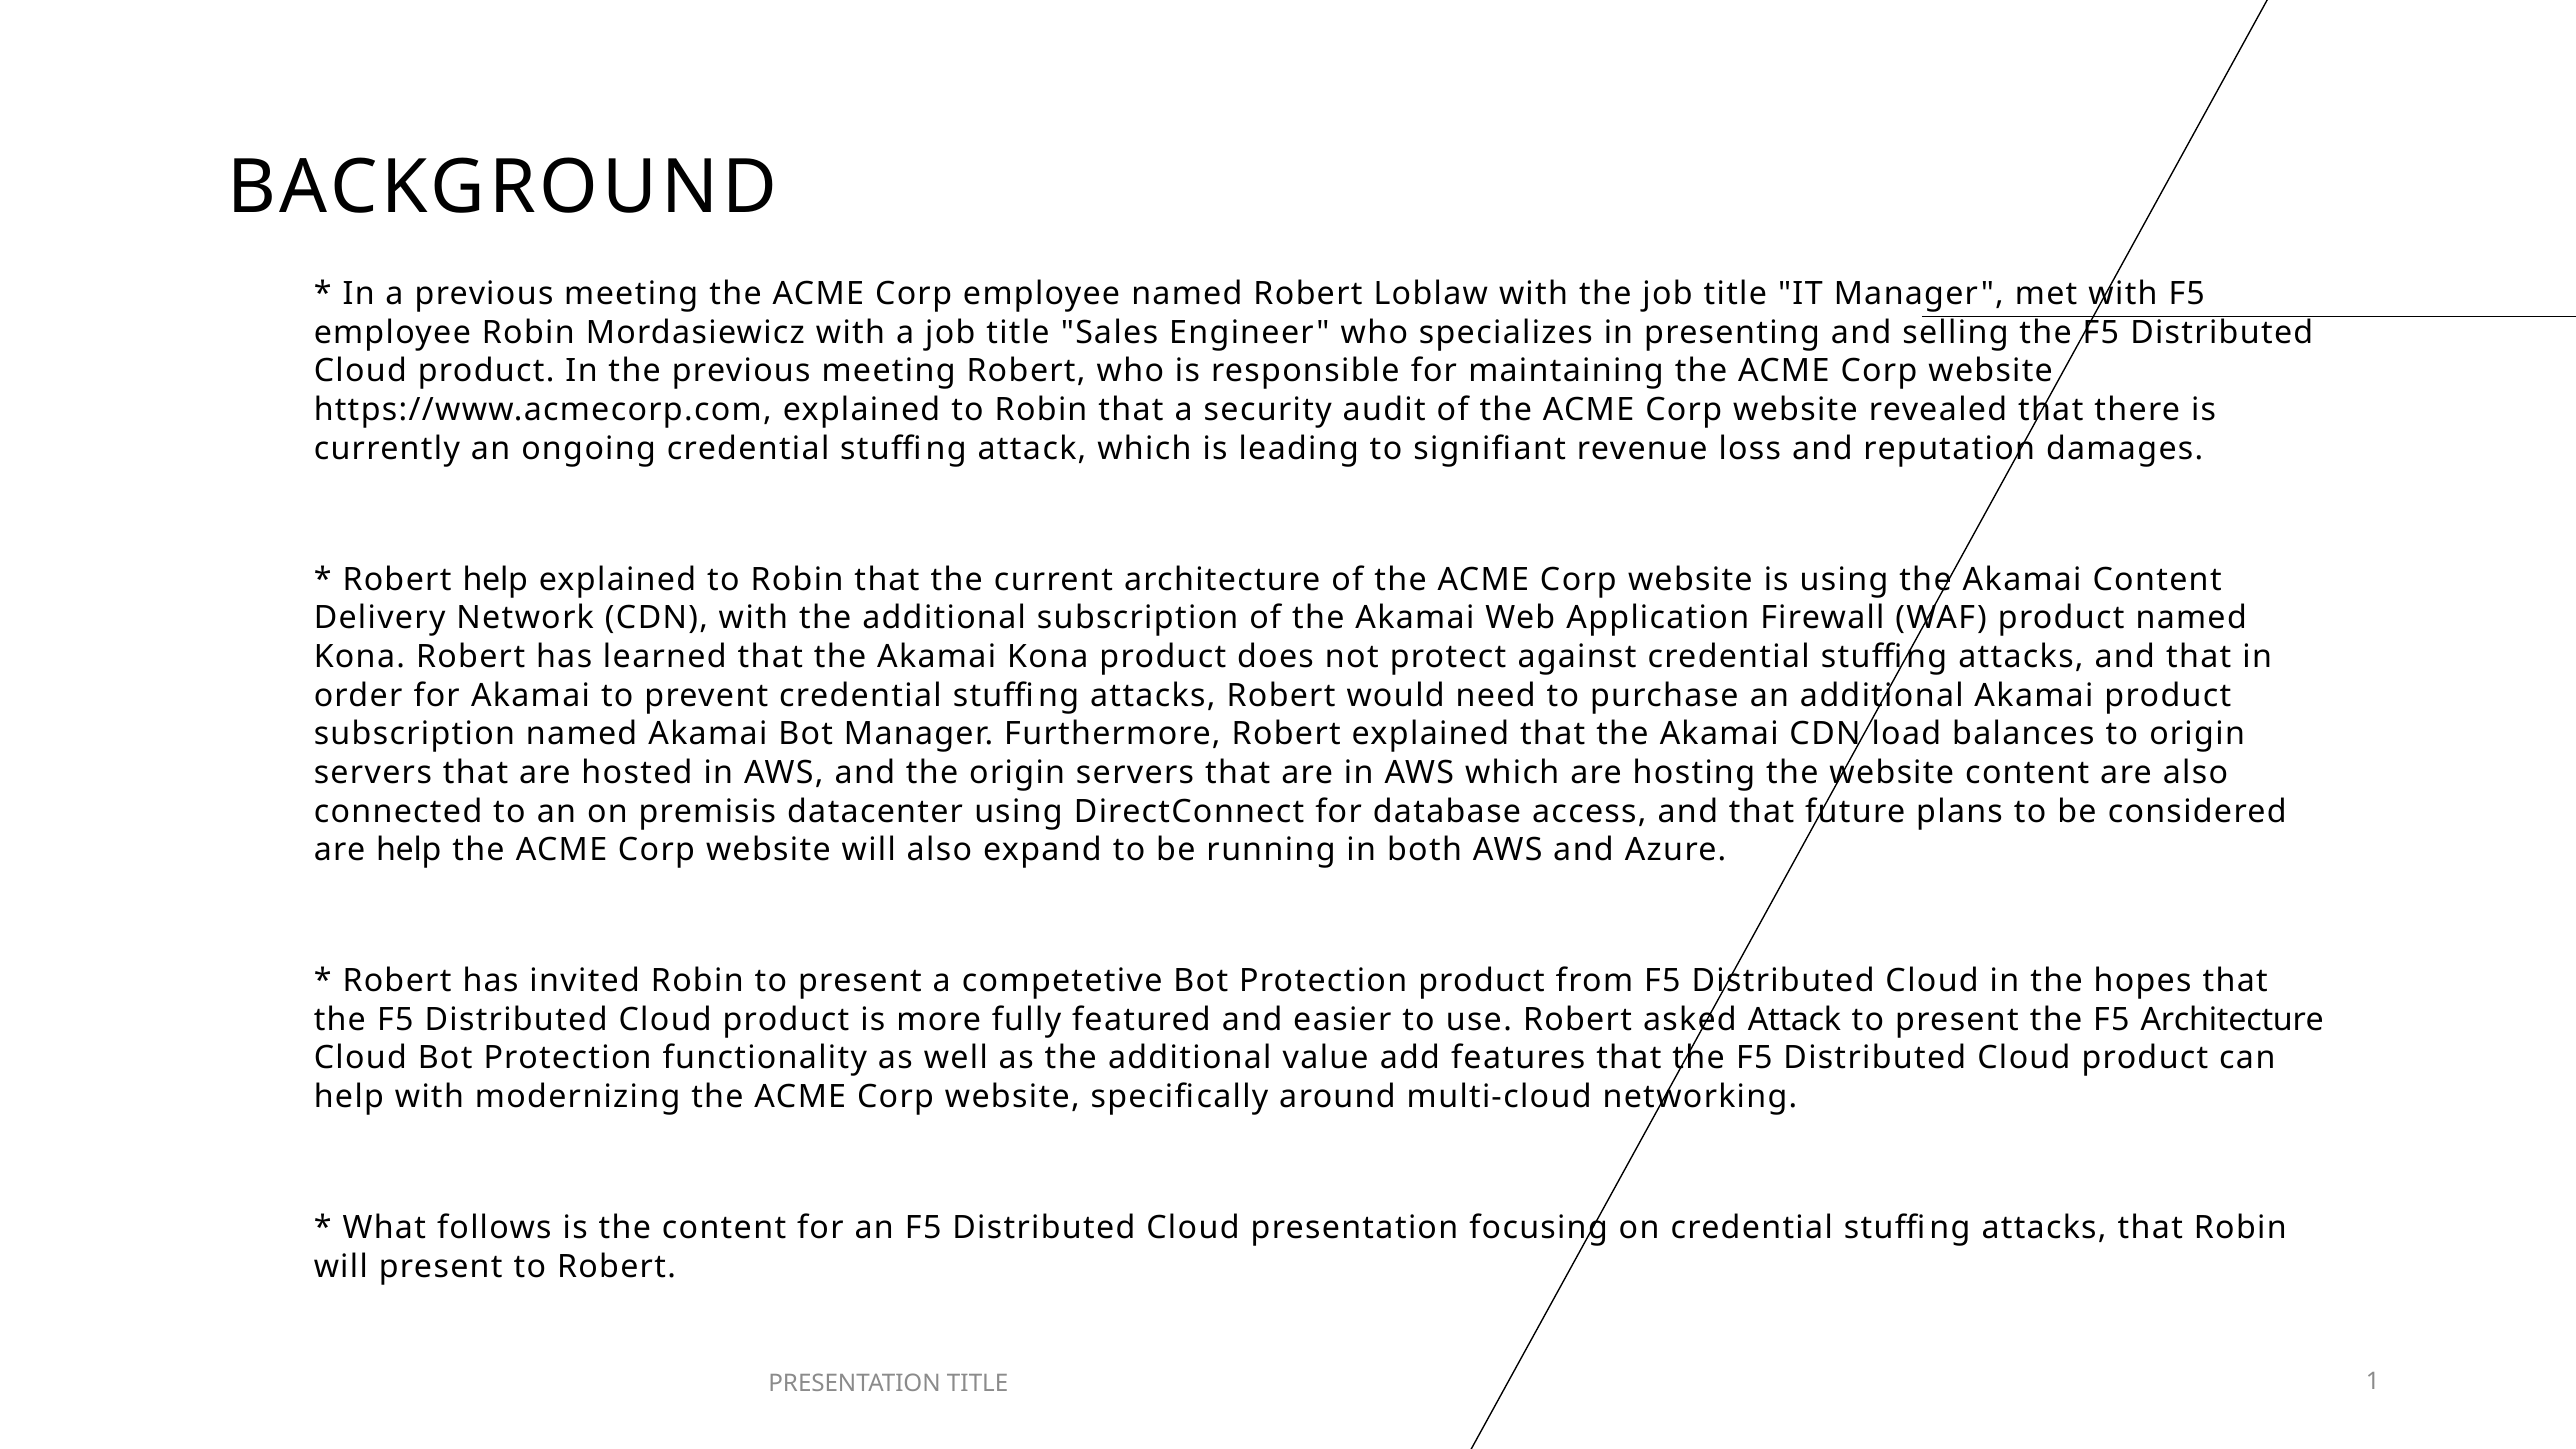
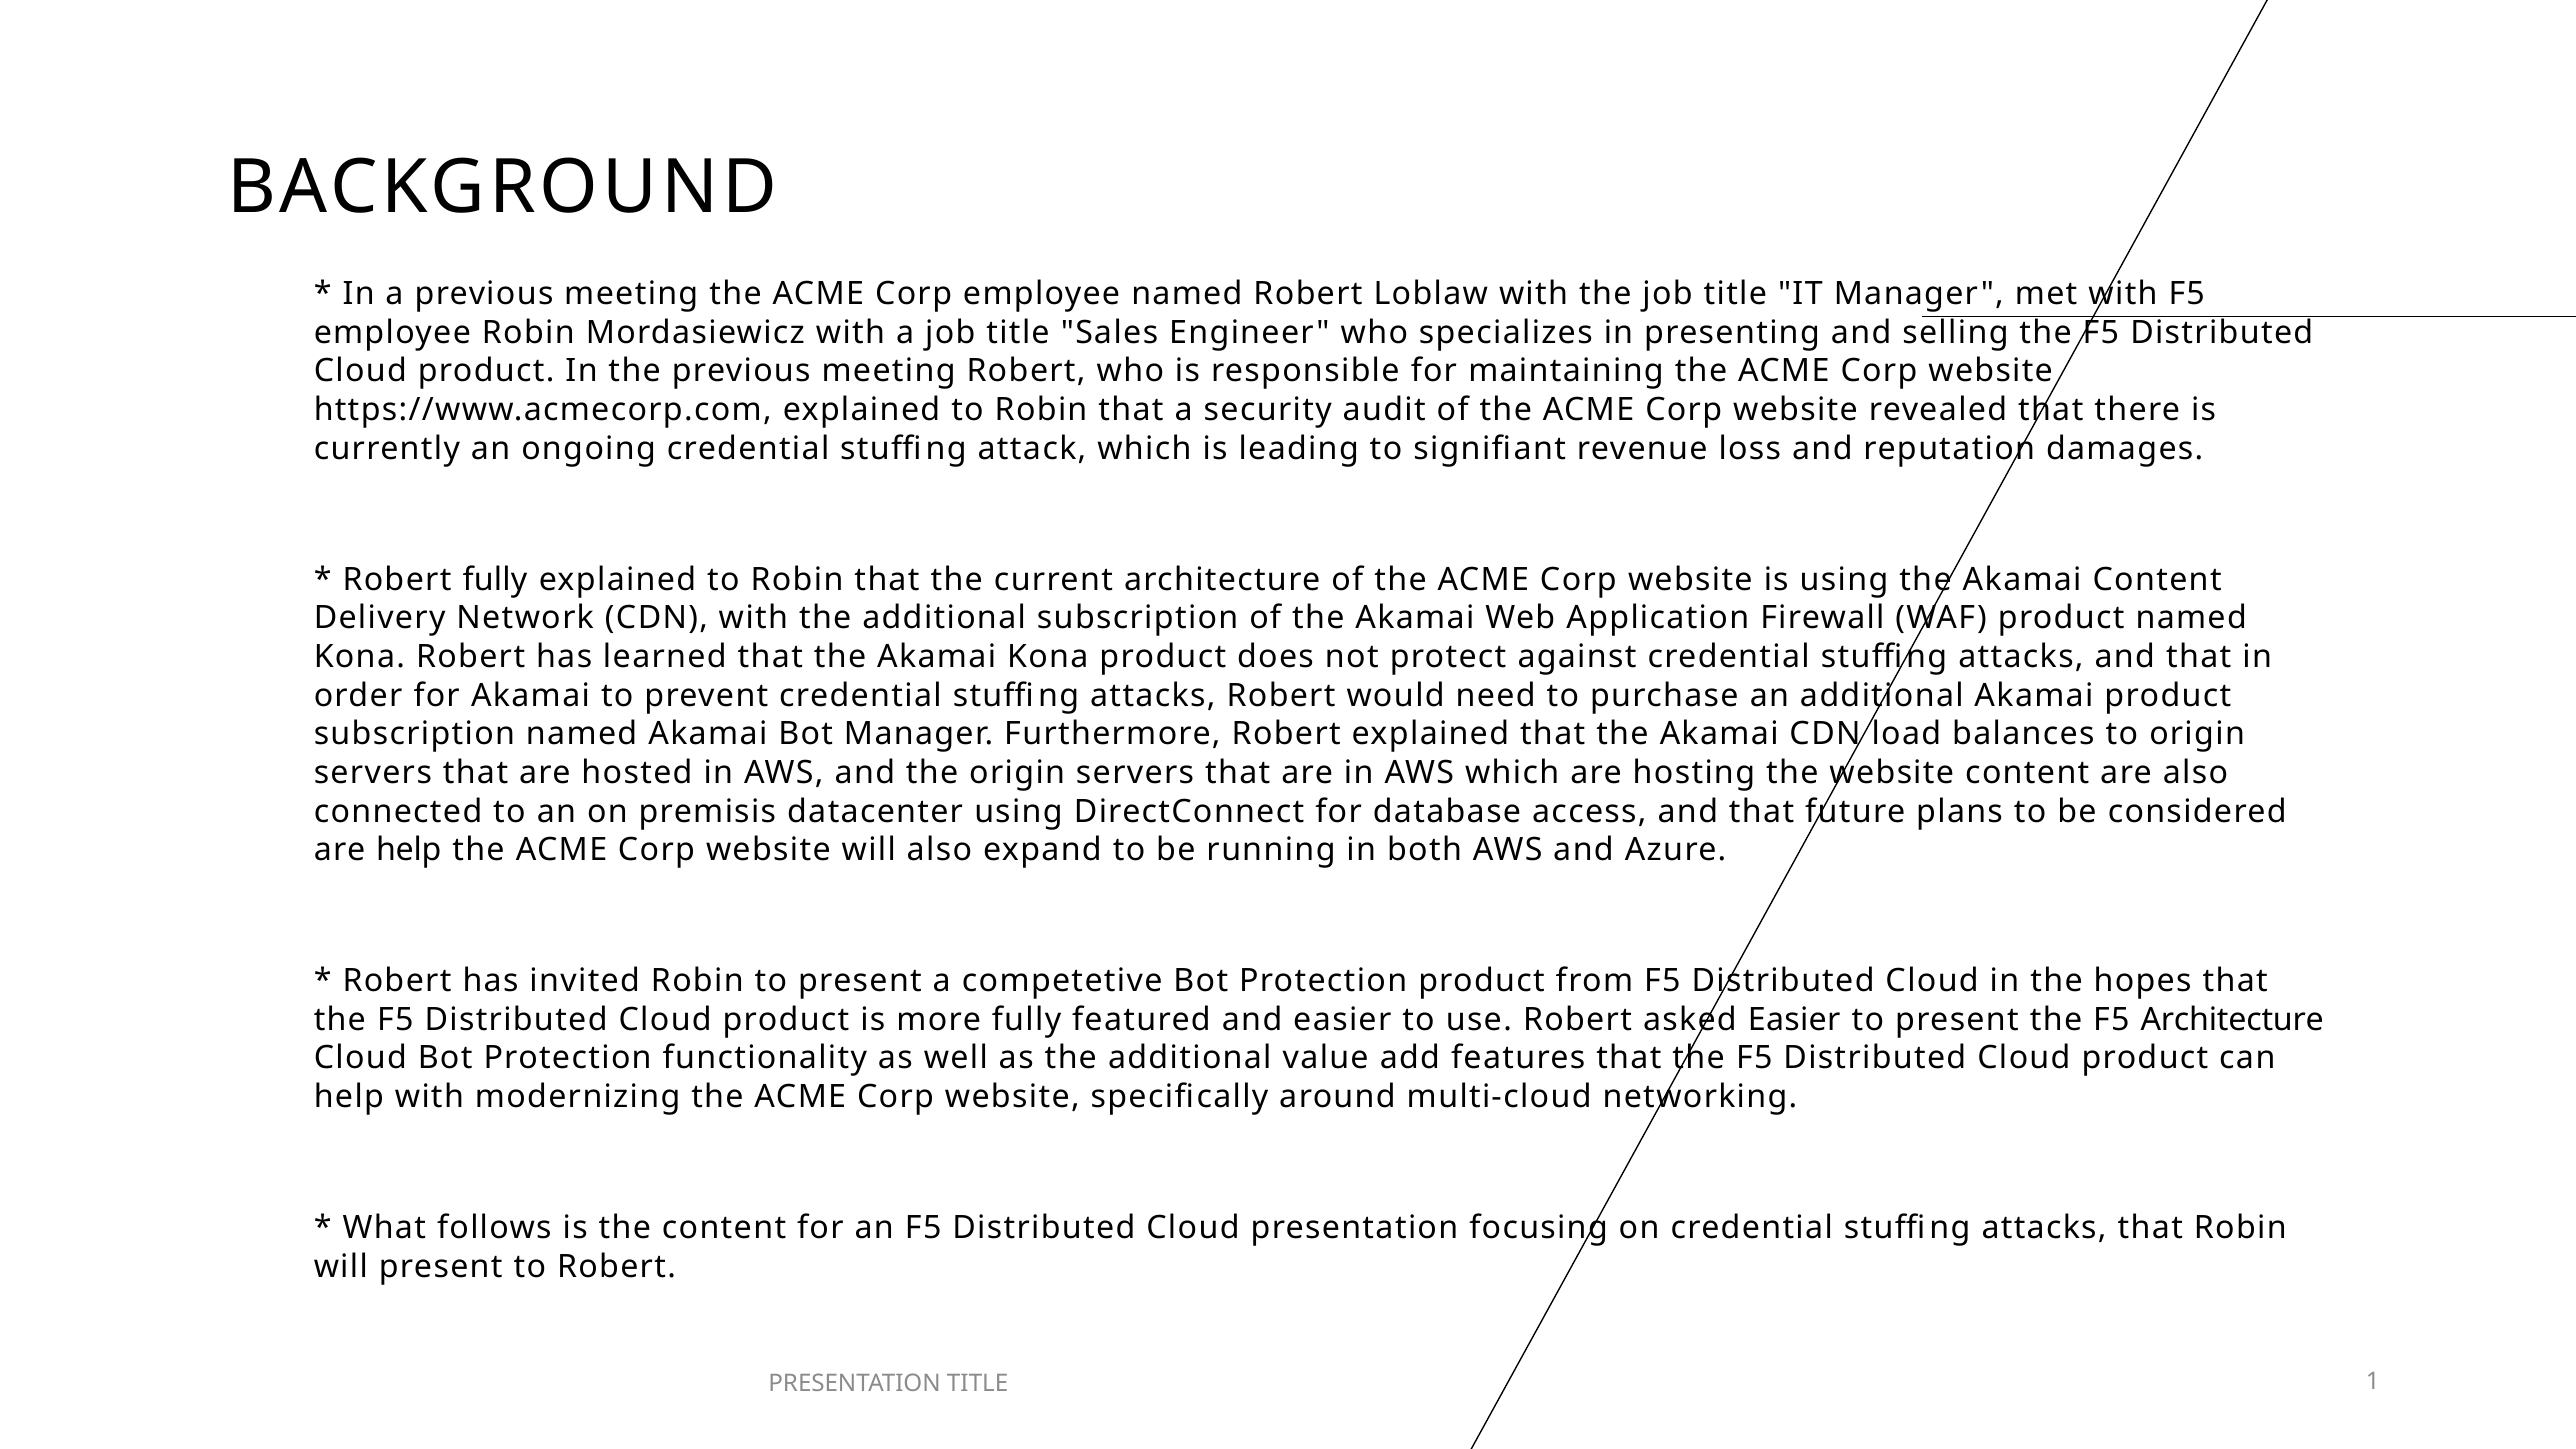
Robert help: help -> fully (495, 580)
asked Attack: Attack -> Easier (1794, 1020)
